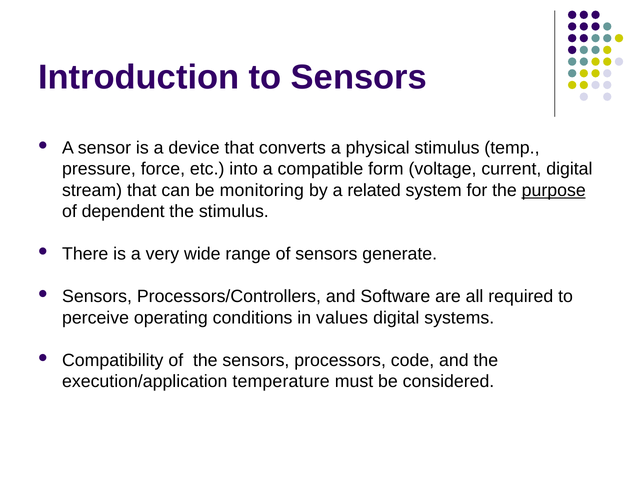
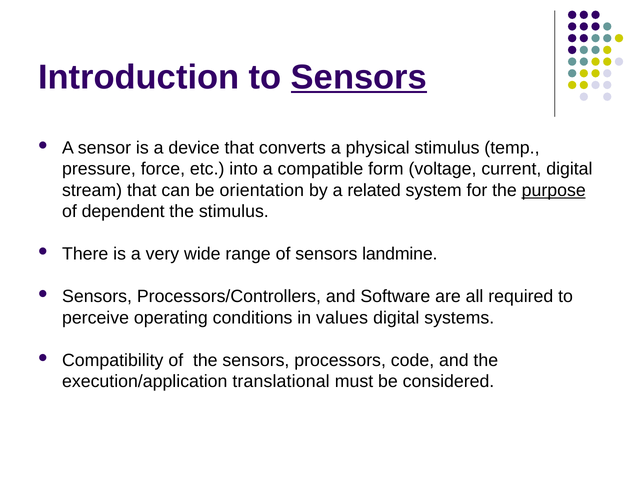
Sensors underline: none -> present (359, 77)
monitoring: monitoring -> orientation (262, 190)
generate: generate -> landmine (400, 254)
temperature: temperature -> translational (281, 381)
